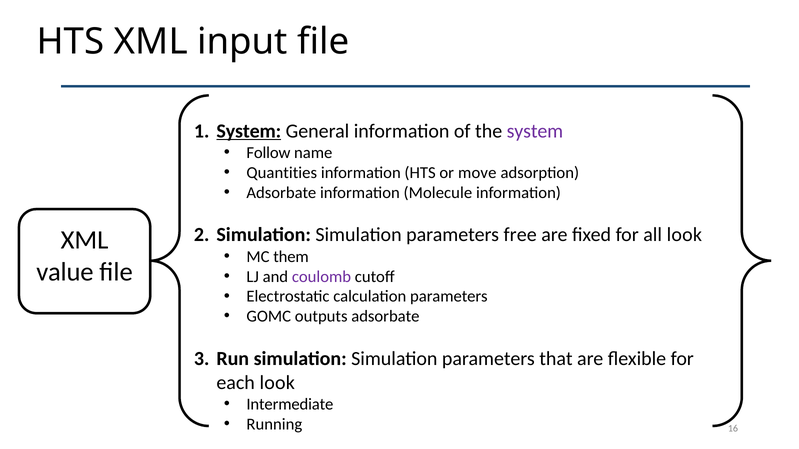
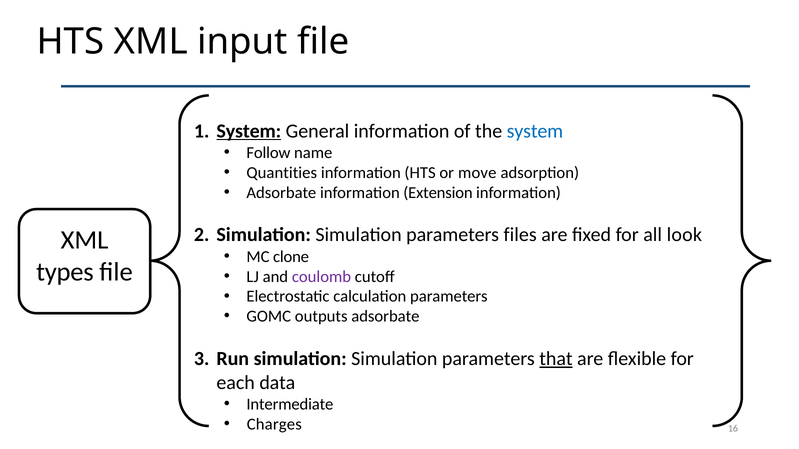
system colour: purple -> blue (535, 131)
Molecule: Molecule -> Extension (438, 193)
free: free -> files (520, 235)
them: them -> clone (291, 257)
value: value -> types (65, 272)
that underline: none -> present (556, 359)
each look: look -> data (277, 383)
Running: Running -> Charges (274, 425)
